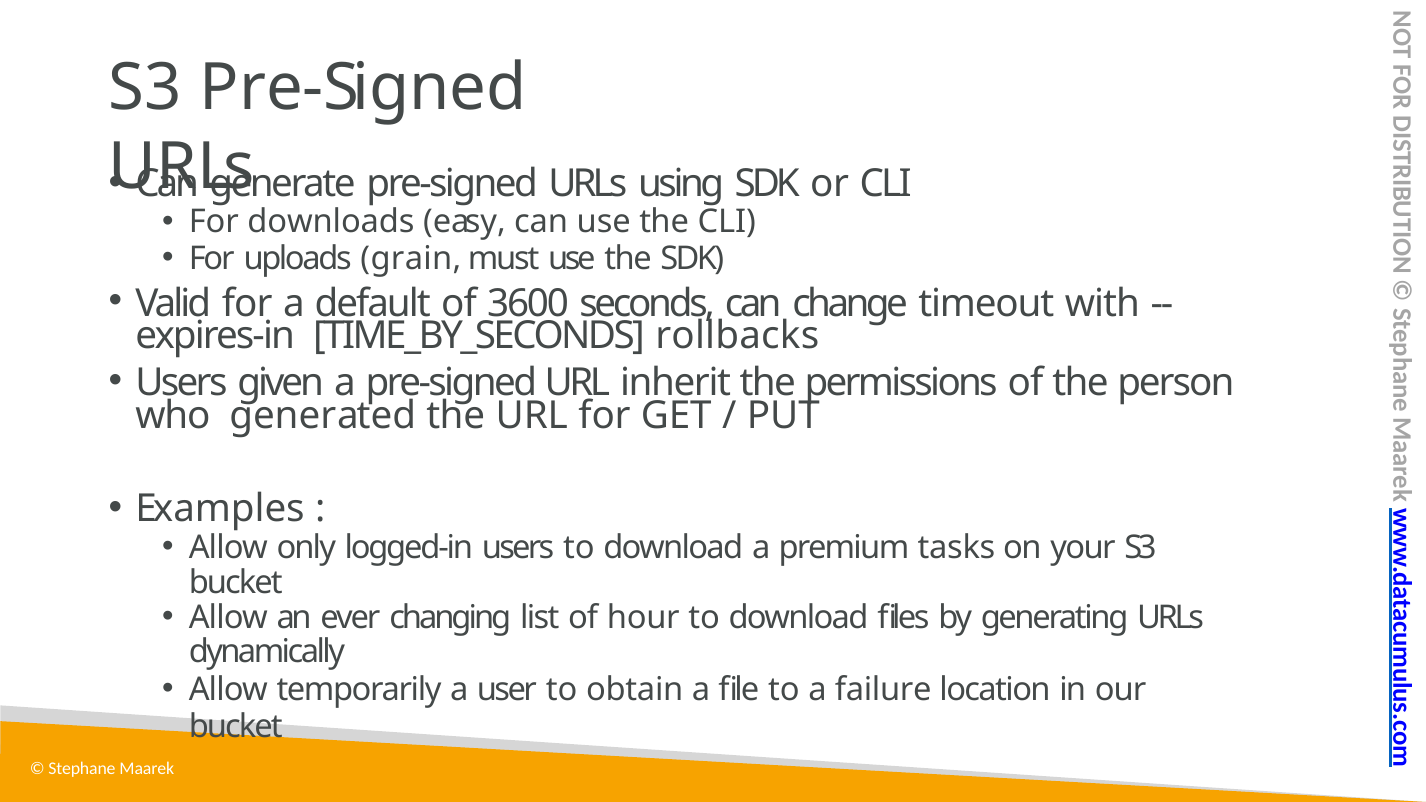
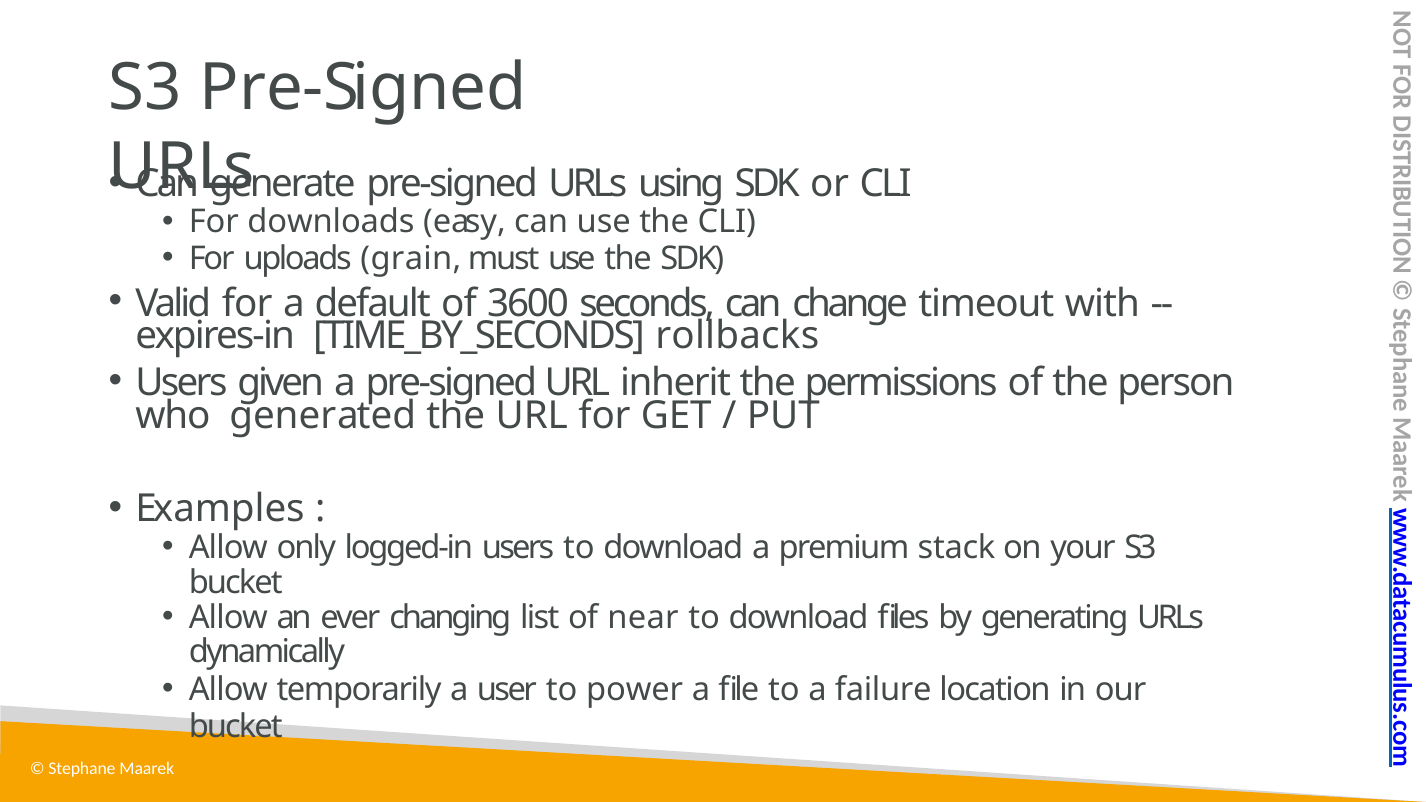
tasks: tasks -> stack (957, 547)
hour: hour -> near (643, 617)
obtain: obtain -> power (635, 690)
